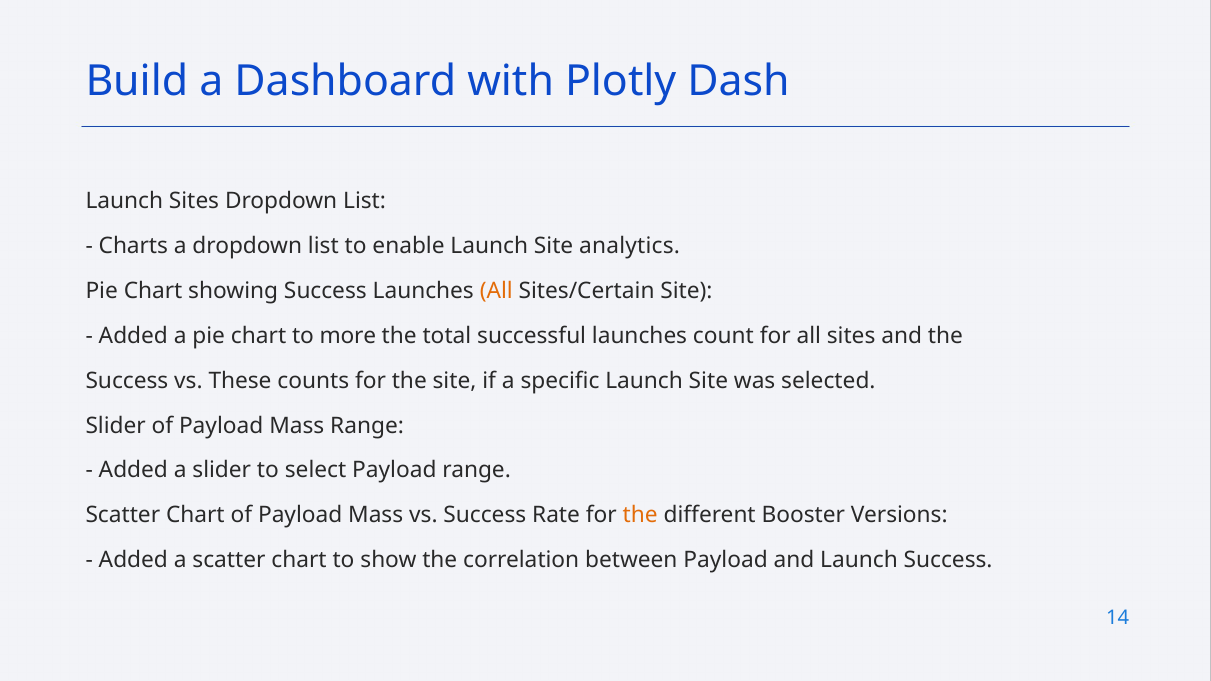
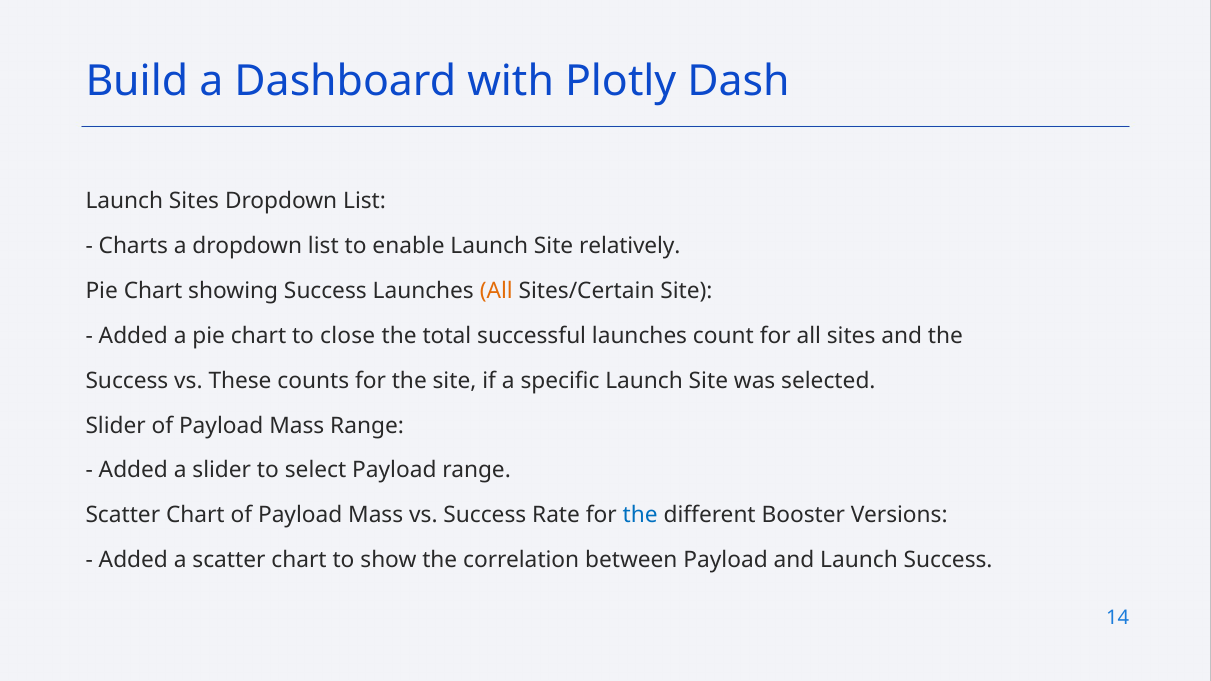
analytics: analytics -> relatively (630, 246)
more: more -> close (348, 336)
the colour: orange -> blue (640, 515)
